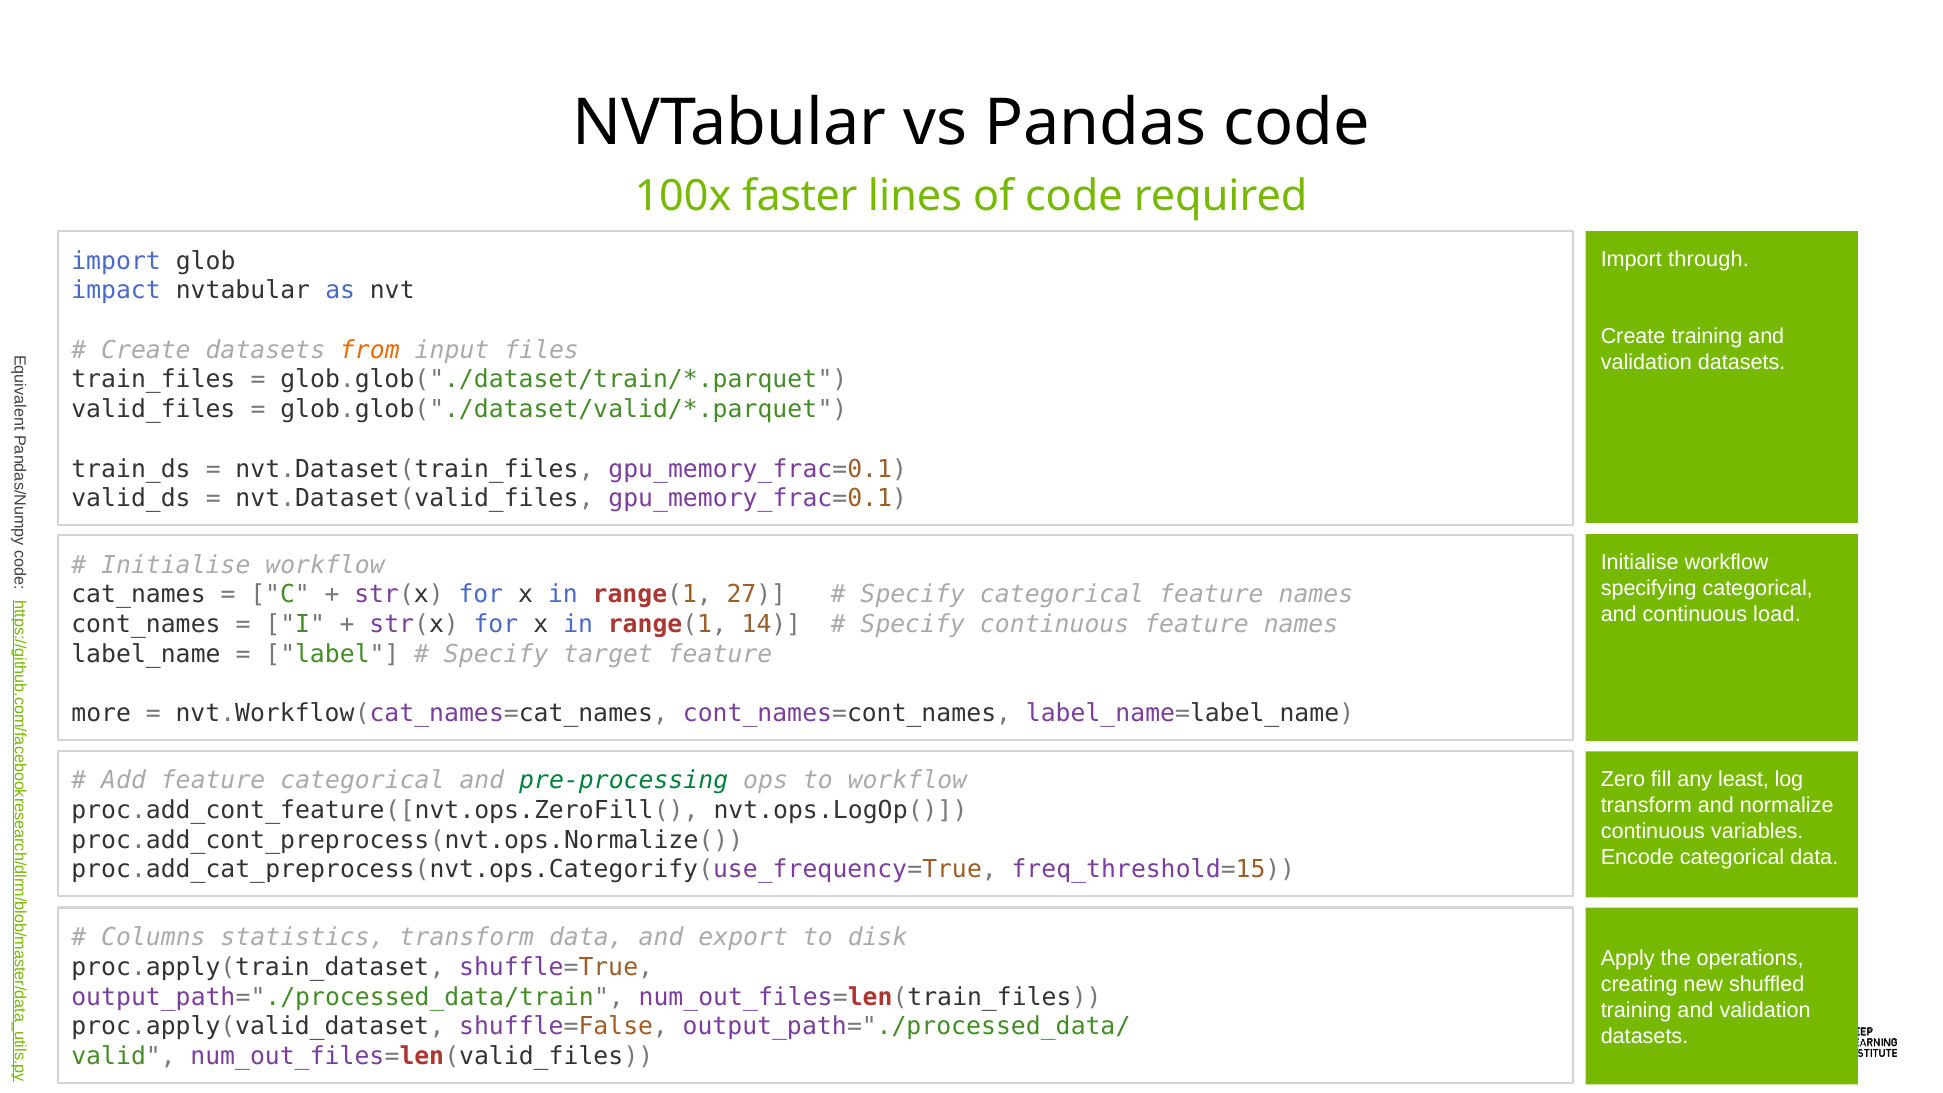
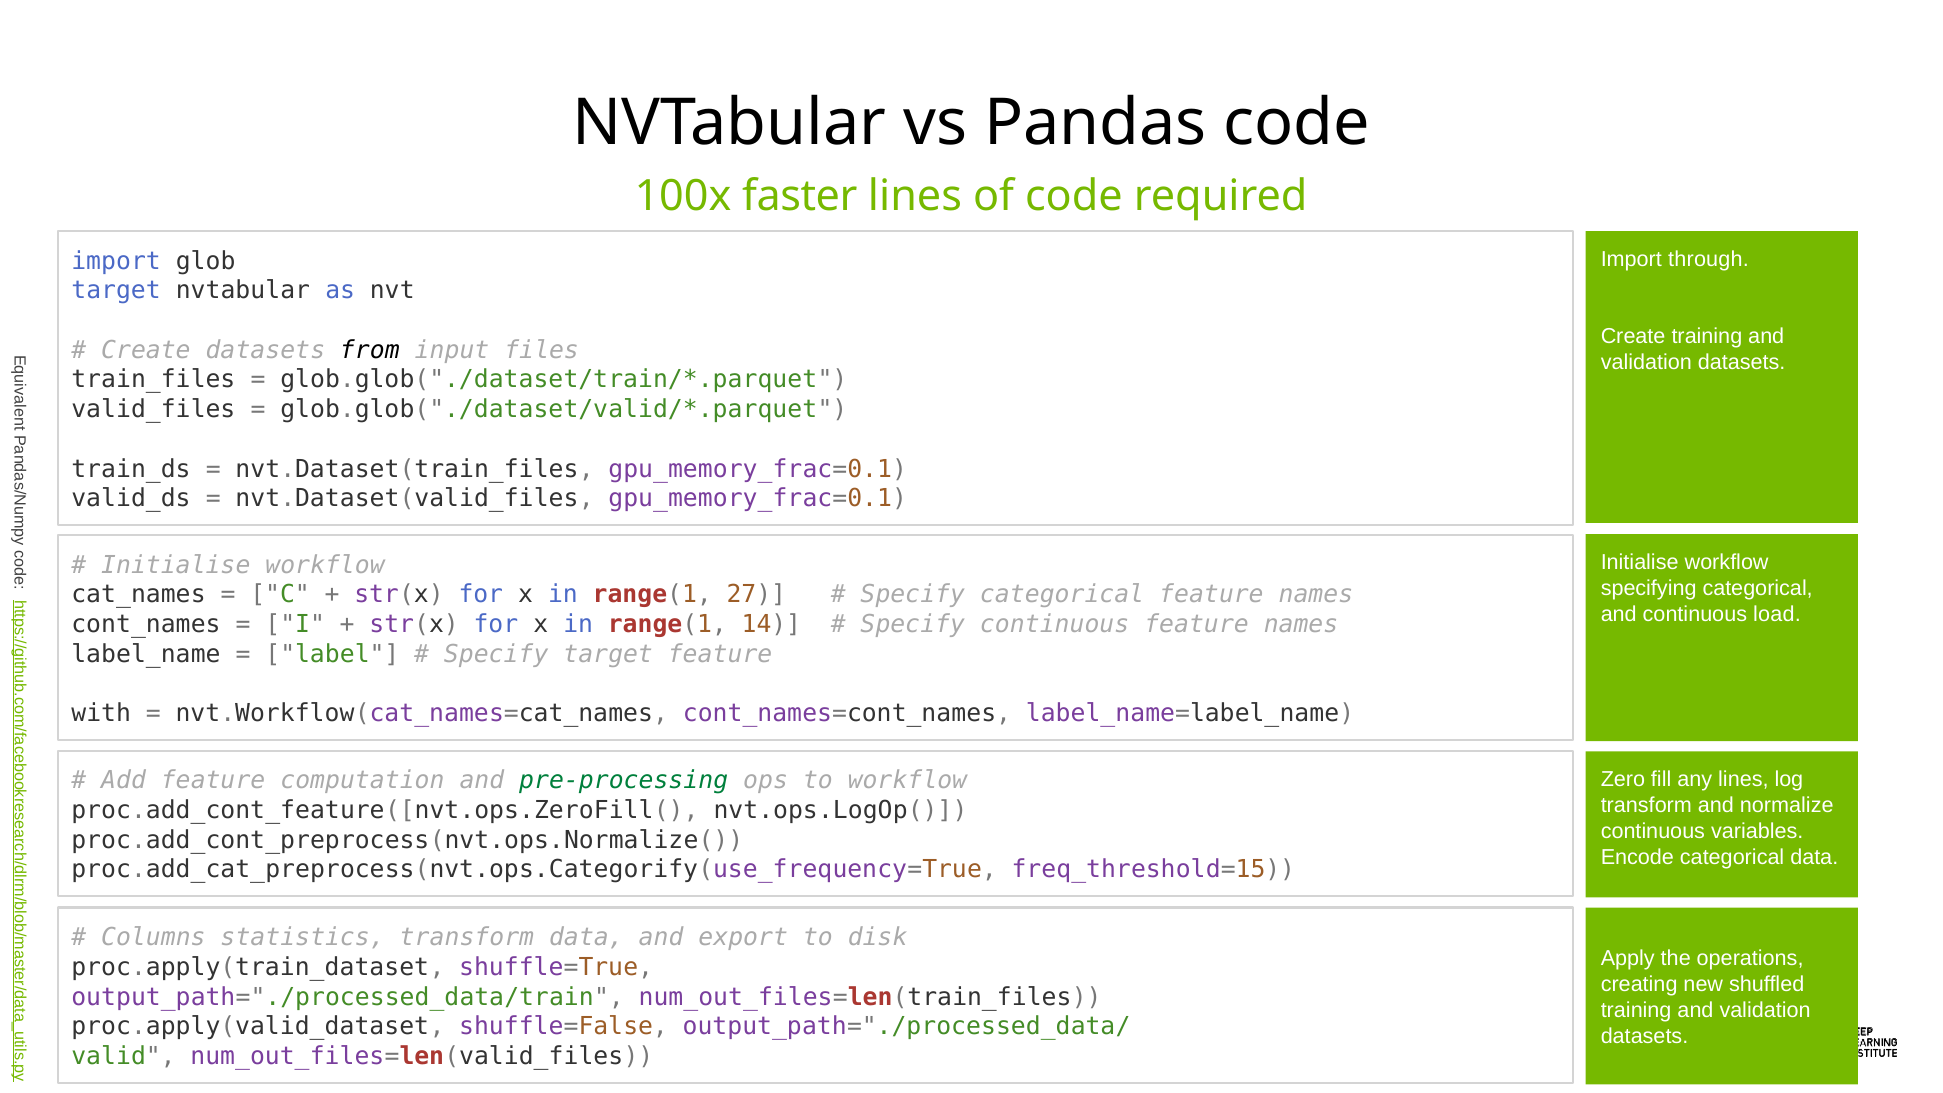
impact: impact -> target (116, 291)
from colour: orange -> black (370, 350)
more: more -> with (101, 713)
any least: least -> lines (1743, 779)
feature categorical: categorical -> computation (362, 781)
